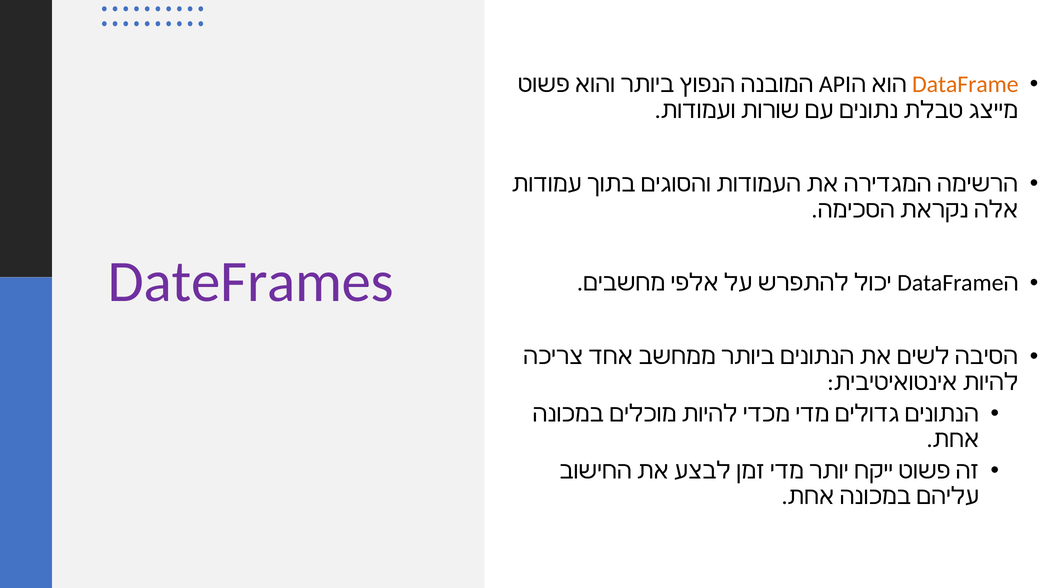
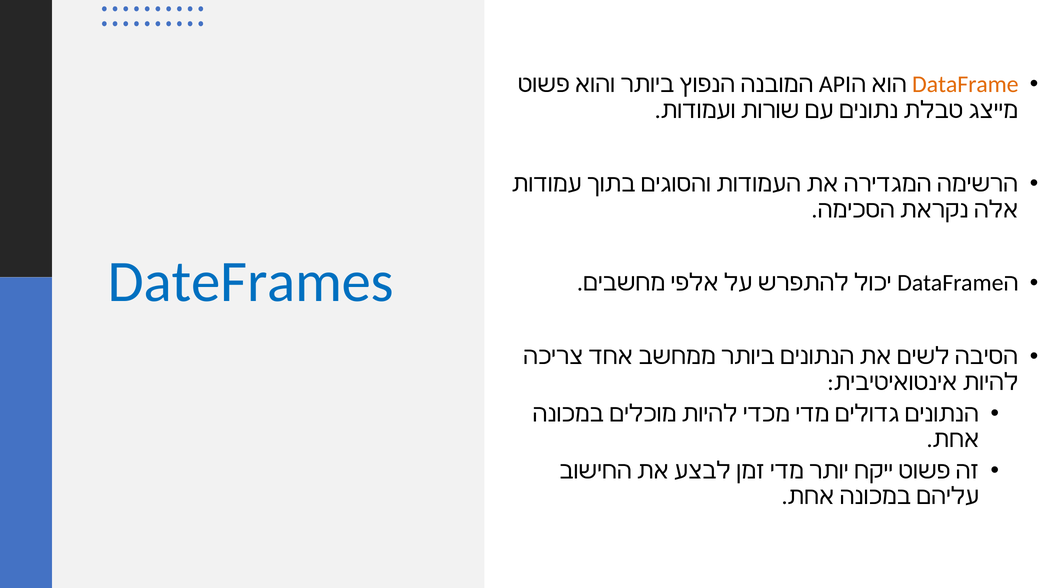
DateFrames colour: purple -> blue (251, 282)
